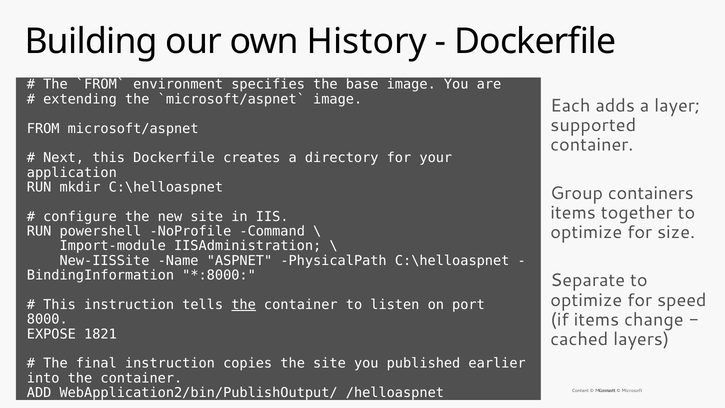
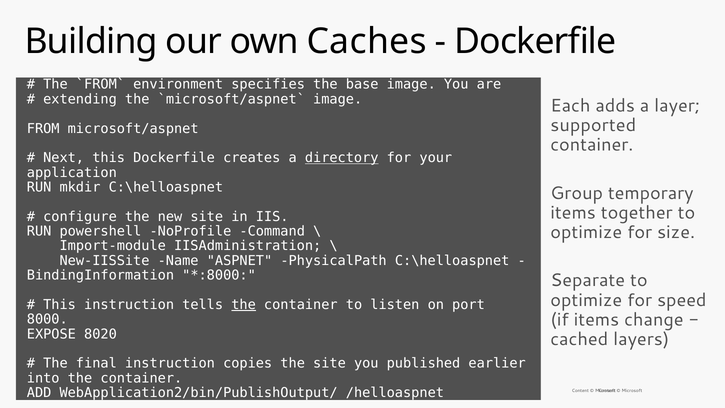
own History: History -> Caches (367, 42)
directory underline: none -> present (342, 158)
containers: containers -> temporary (651, 193)
1821: 1821 -> 8020 (100, 334)
